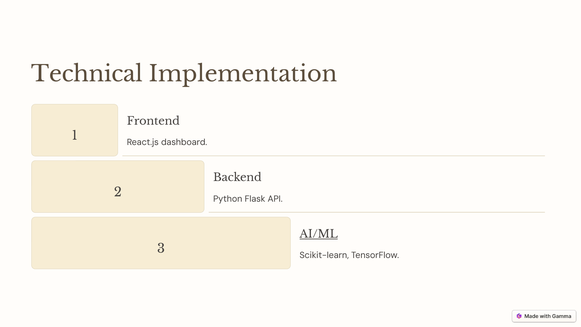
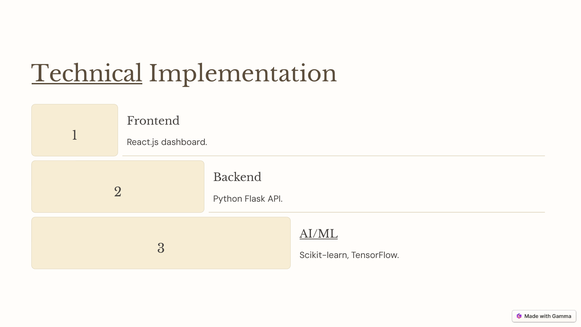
Technical underline: none -> present (87, 74)
